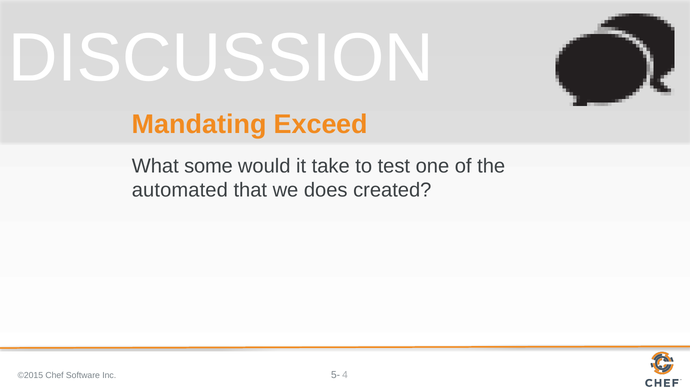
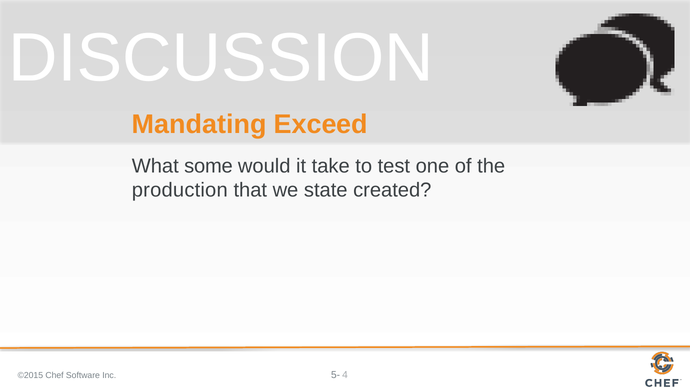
automated: automated -> production (180, 190)
does: does -> state (326, 190)
